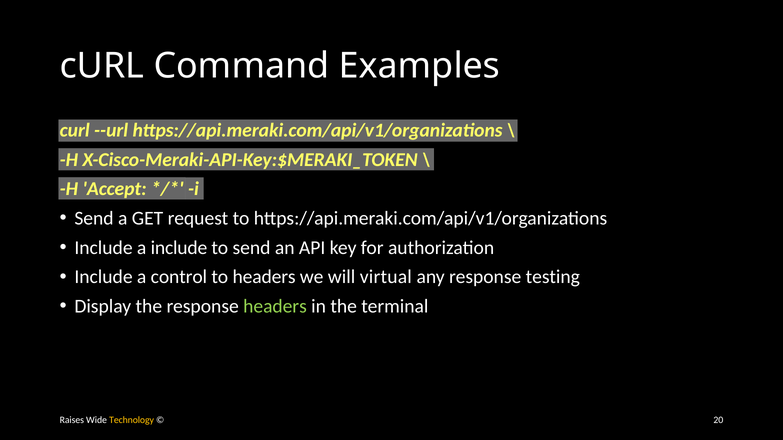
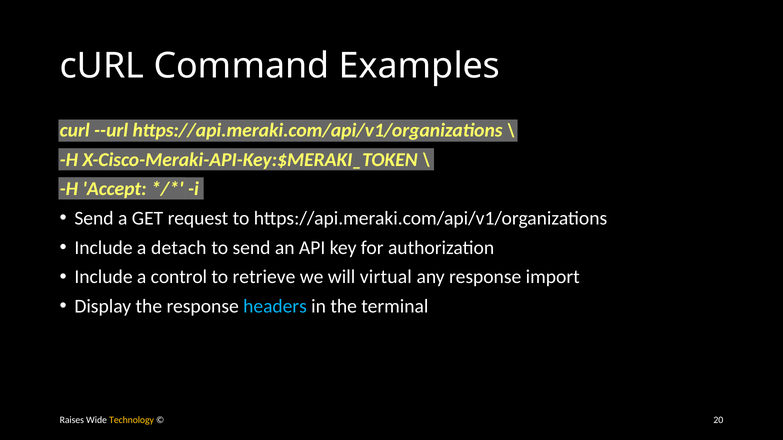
a include: include -> detach (179, 248)
to headers: headers -> retrieve (264, 277)
testing: testing -> import (553, 277)
headers colour: light green -> light blue (275, 306)
